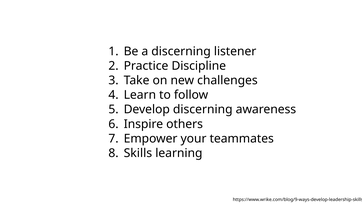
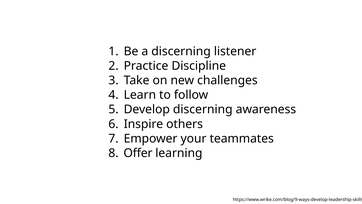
Skills: Skills -> Offer (138, 153)
